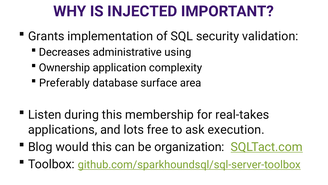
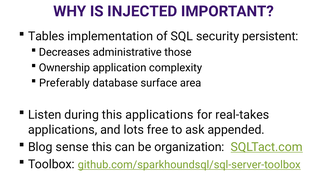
Grants: Grants -> Tables (46, 36)
validation: validation -> persistent (270, 36)
using: using -> those (178, 52)
this membership: membership -> applications (159, 115)
execution: execution -> appended (236, 129)
would: would -> sense (72, 147)
